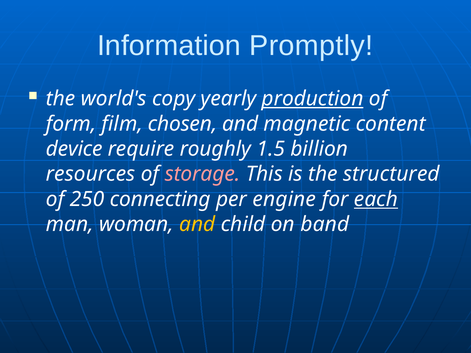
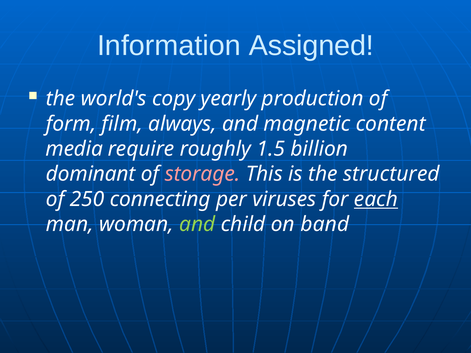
Promptly: Promptly -> Assigned (311, 46)
production underline: present -> none (313, 99)
chosen: chosen -> always (182, 124)
device: device -> media (74, 149)
resources: resources -> dominant (91, 174)
engine: engine -> viruses (284, 199)
and colour: yellow -> light green (197, 224)
